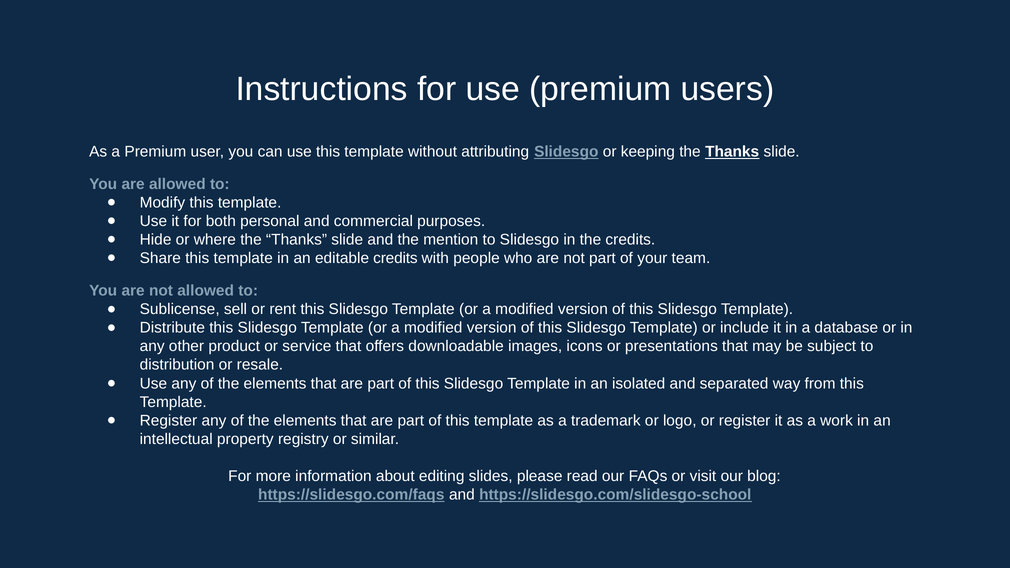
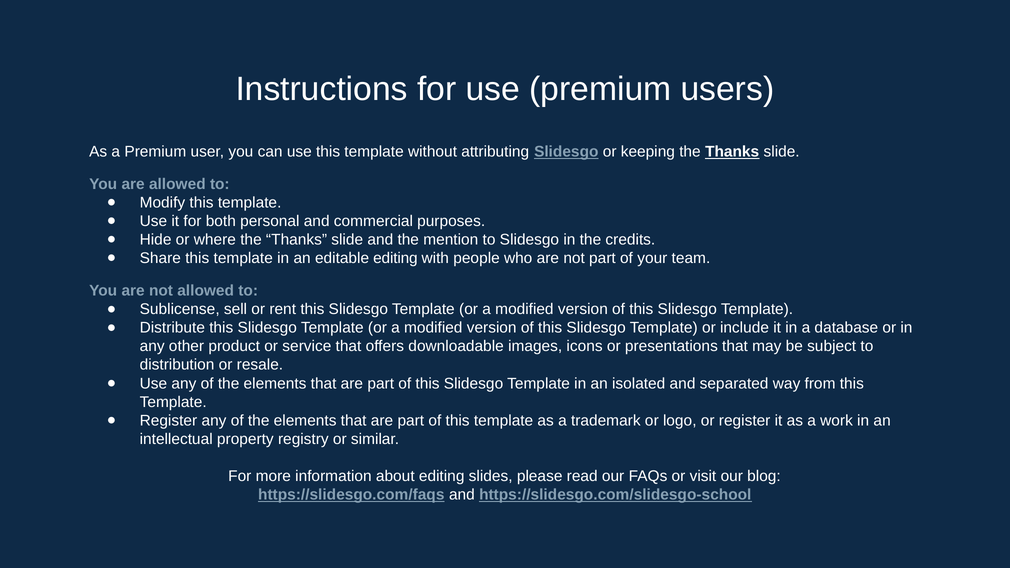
editable credits: credits -> editing (395, 258)
